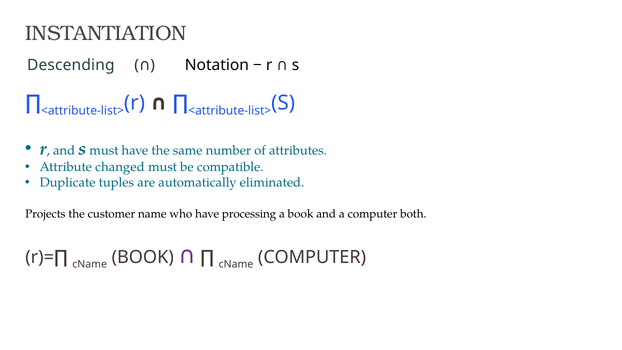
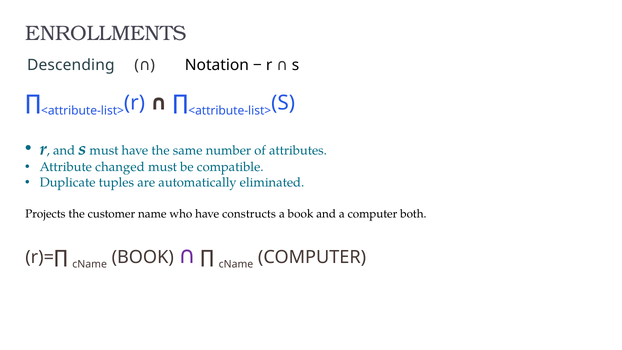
INSTANTIATION: INSTANTIATION -> ENROLLMENTS (106, 33)
processing: processing -> constructs (249, 214)
